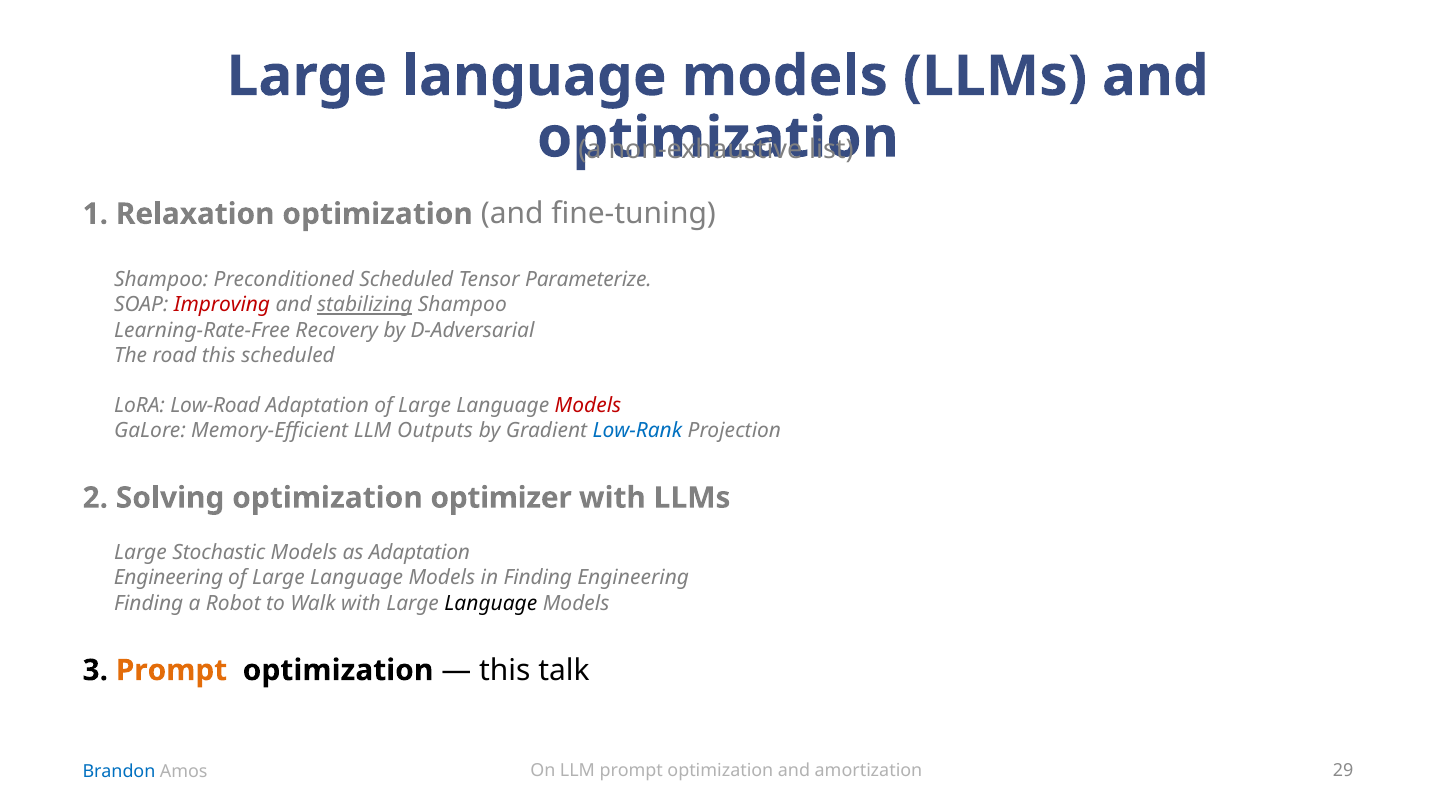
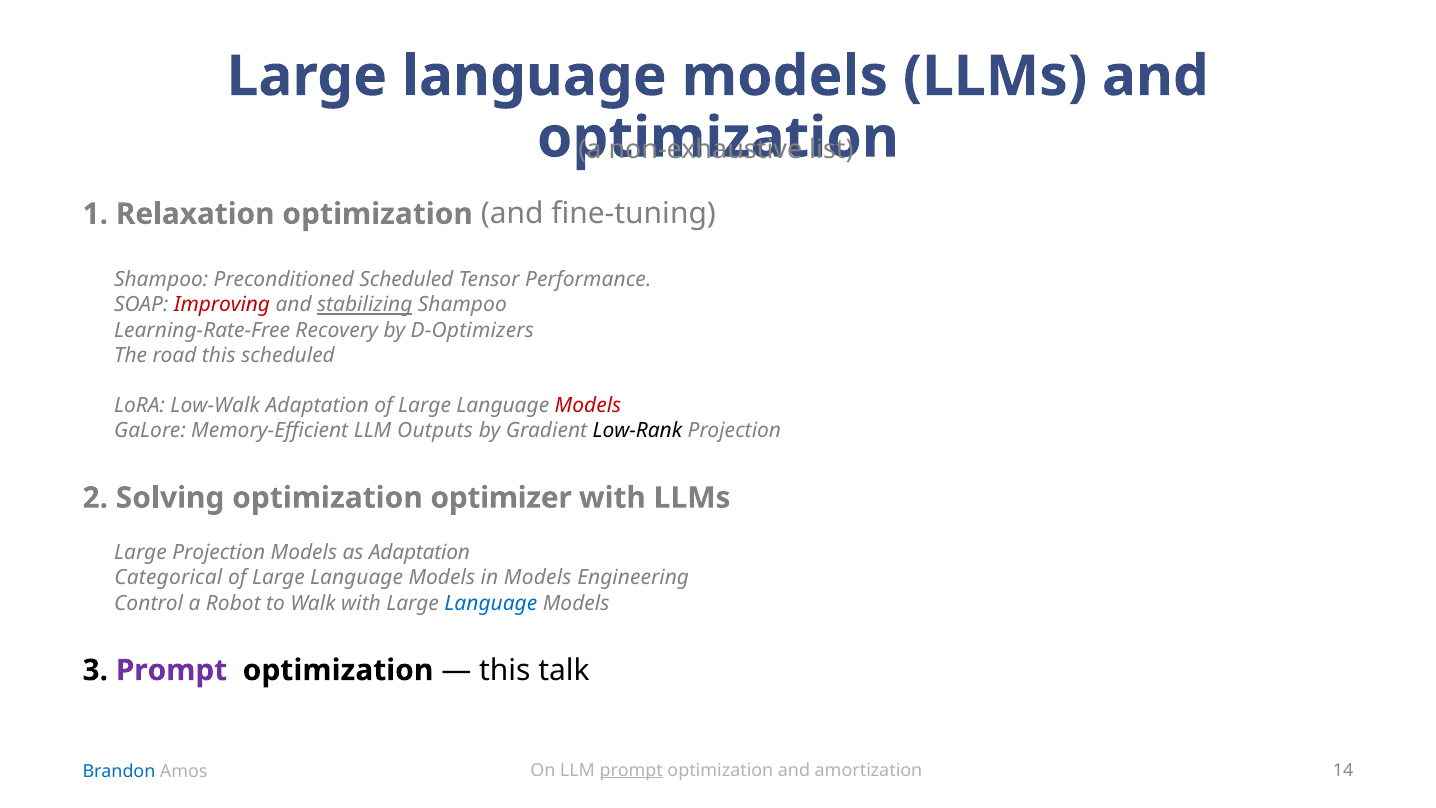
Parameterize: Parameterize -> Performance (588, 280)
D-Adversarial: D-Adversarial -> D-Optimizers (472, 330)
Low-Road: Low-Road -> Low-Walk (215, 405)
Low-Rank colour: blue -> black (637, 431)
Large Stochastic: Stochastic -> Projection (219, 553)
Engineering: Engineering -> Categorical (168, 578)
in Finding: Finding -> Models (538, 578)
Finding: Finding -> Control (149, 603)
Language colour: black -> blue (491, 603)
Prompt colour: orange -> purple (171, 670)
prompt underline: none -> present (631, 770)
29: 29 -> 14 (1343, 770)
